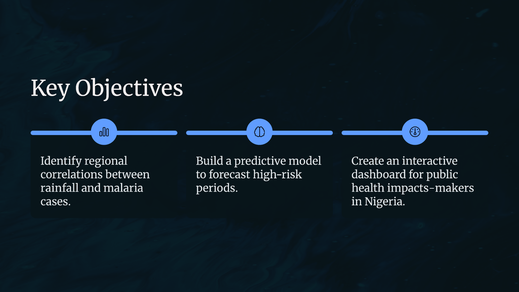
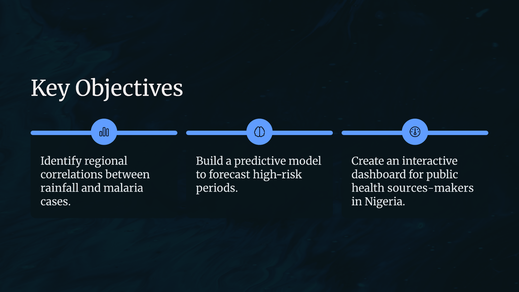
impacts-makers: impacts-makers -> sources-makers (431, 188)
